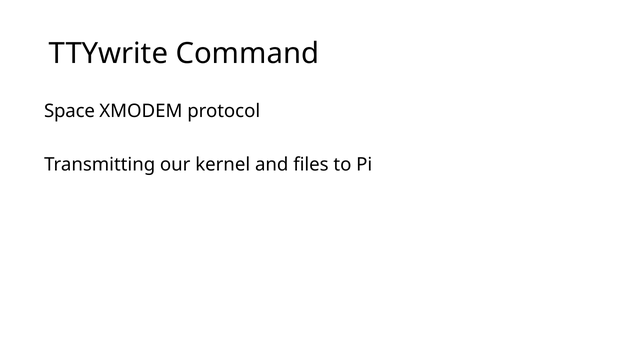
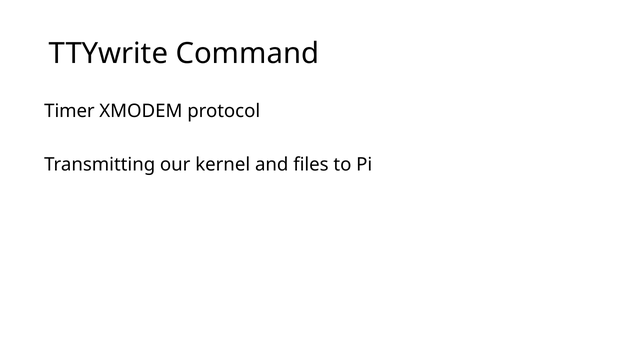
Space: Space -> Timer (69, 111)
